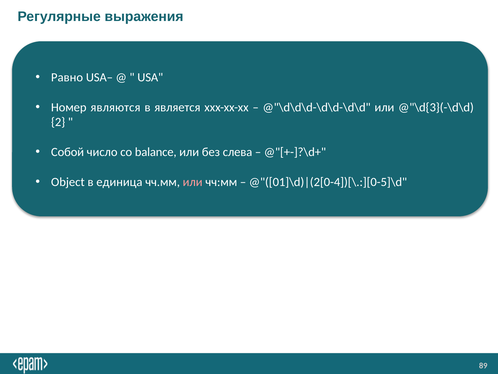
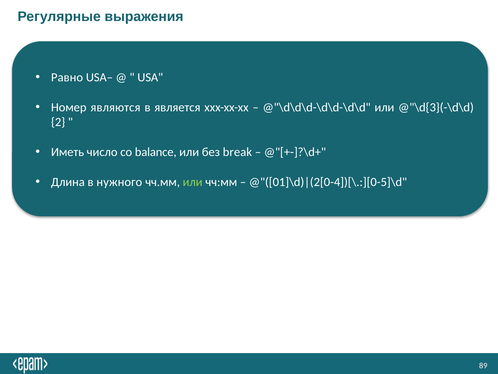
Собой: Собой -> Иметь (68, 152)
слева: слева -> break (237, 152)
Object: Object -> Длина (68, 182)
единица: единица -> нужного (119, 182)
или colour: pink -> light green (193, 182)
